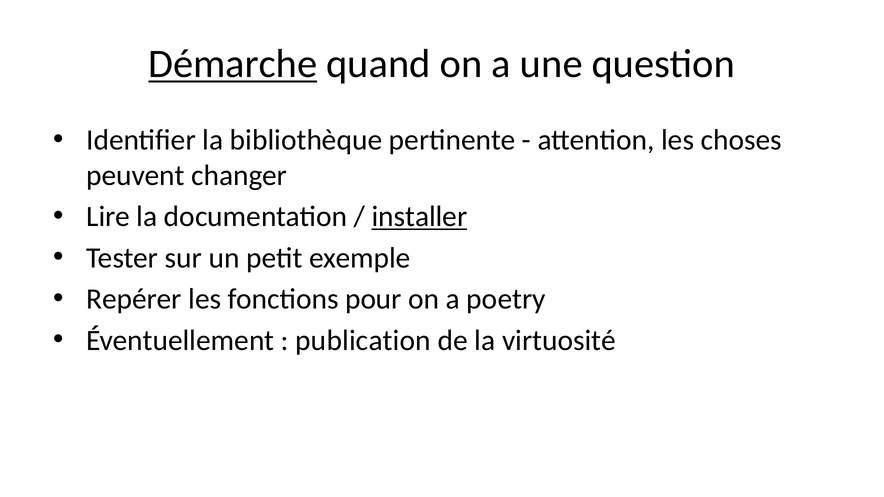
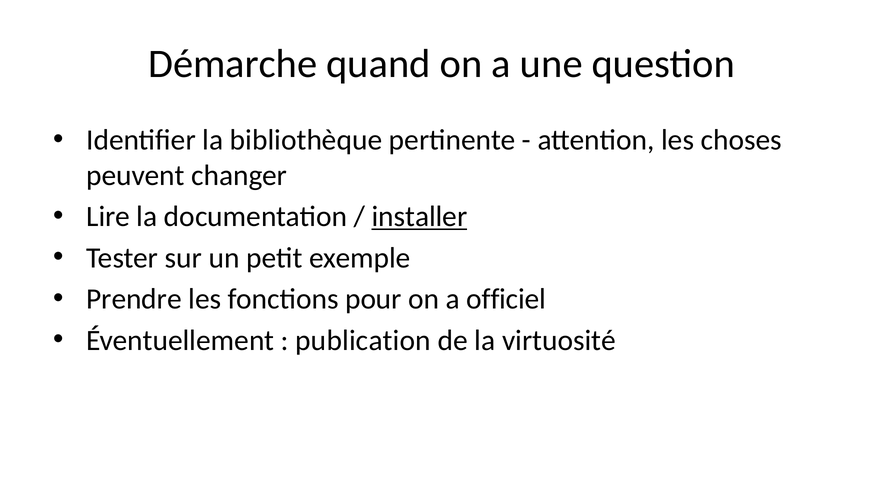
Démarche underline: present -> none (233, 64)
Repérer: Repérer -> Prendre (134, 299)
poetry: poetry -> officiel (506, 299)
